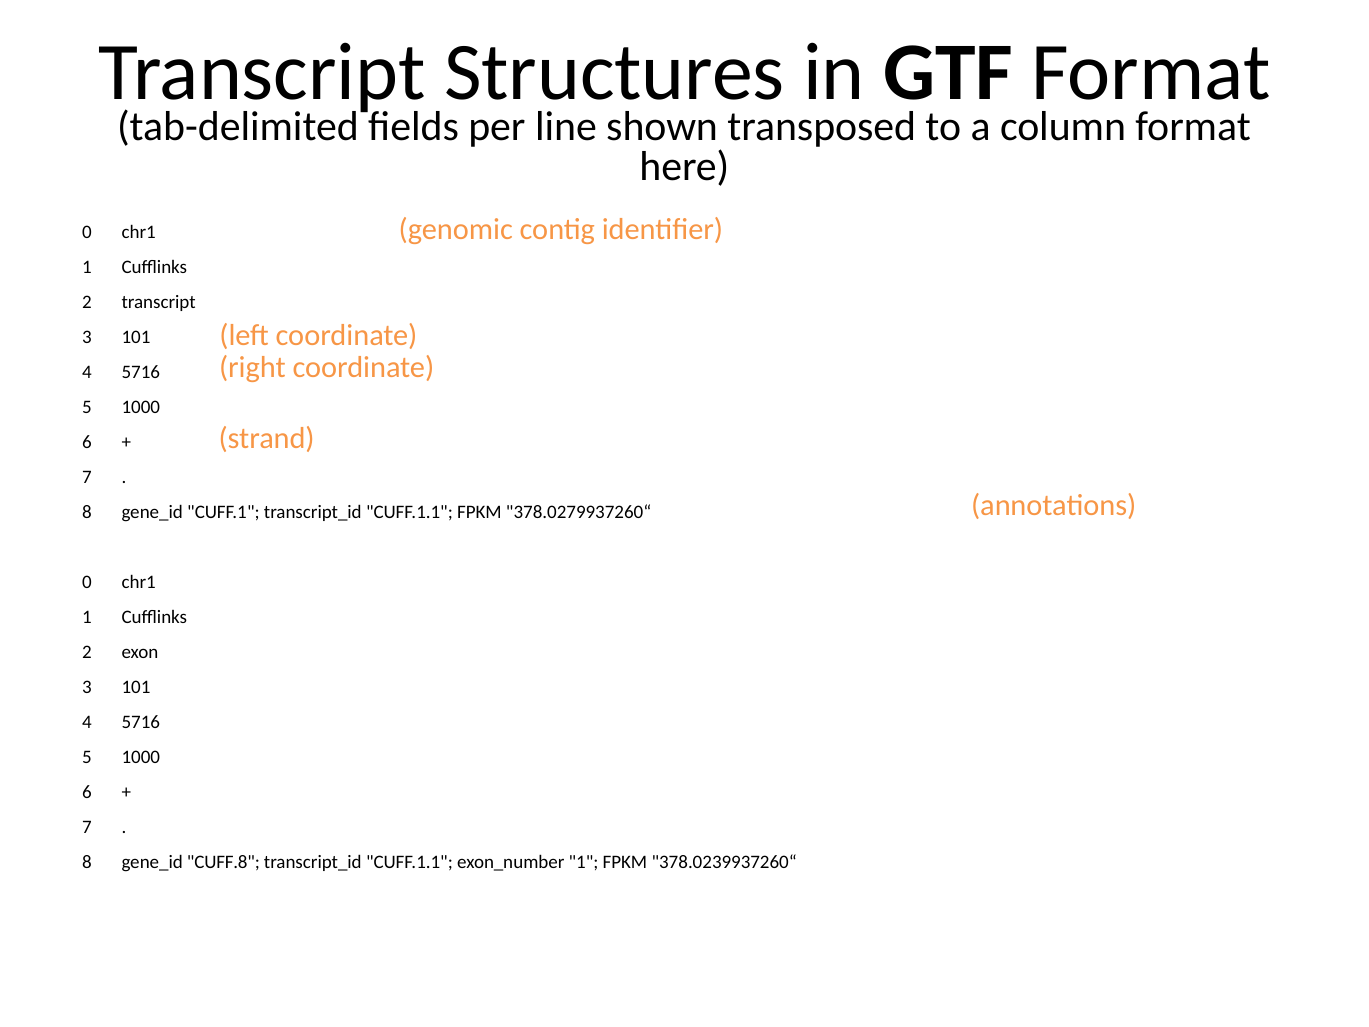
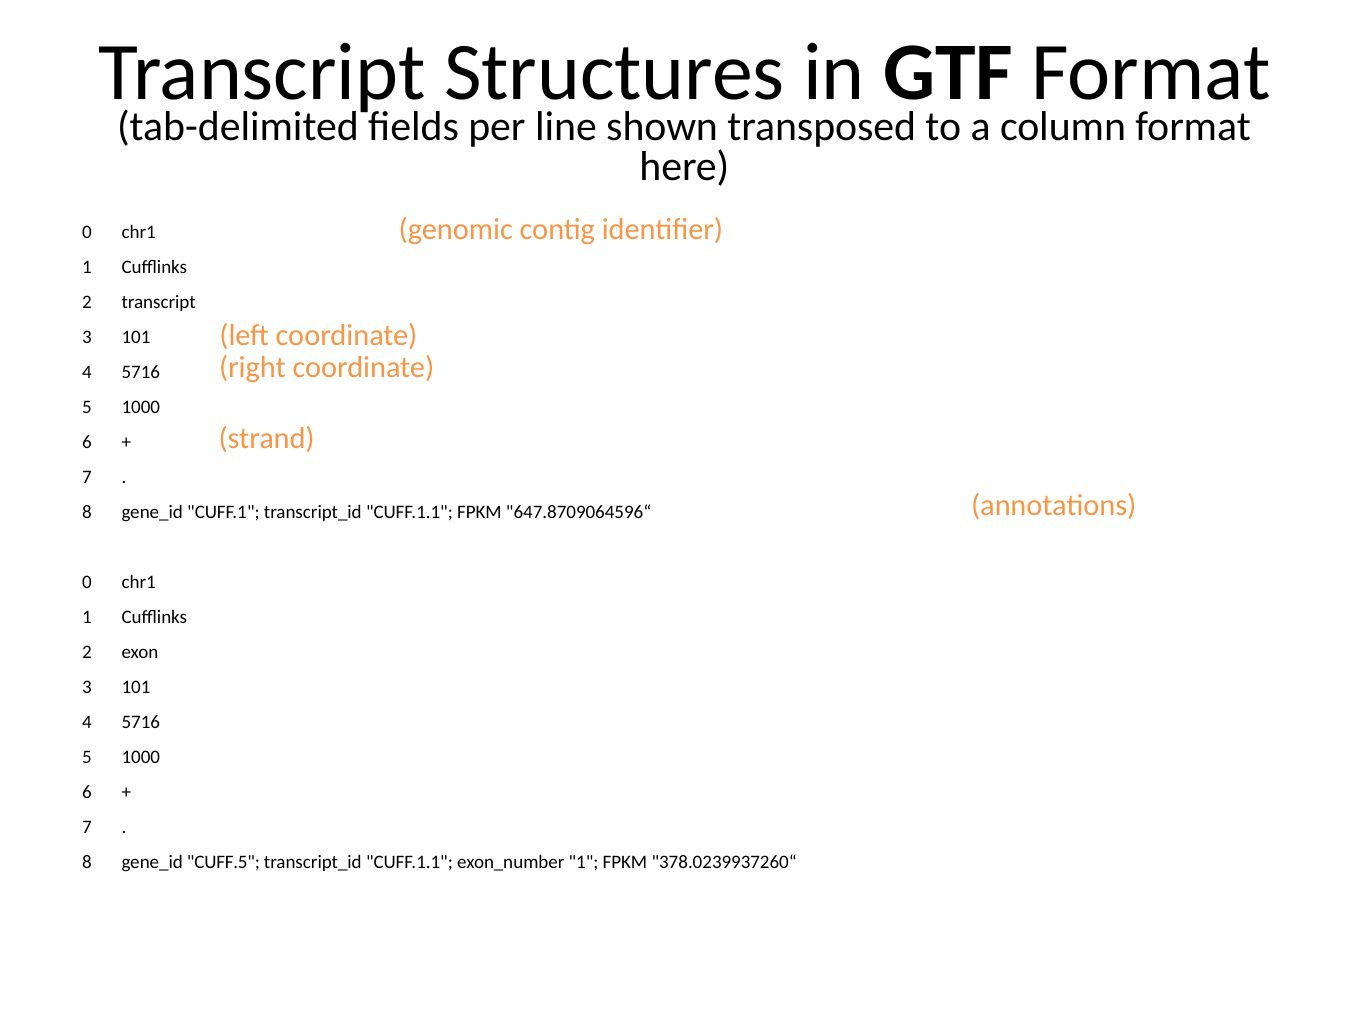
378.0279937260“: 378.0279937260“ -> 647.8709064596“ (579, 512)
CUFF.8: CUFF.8 -> CUFF.5 (223, 862)
